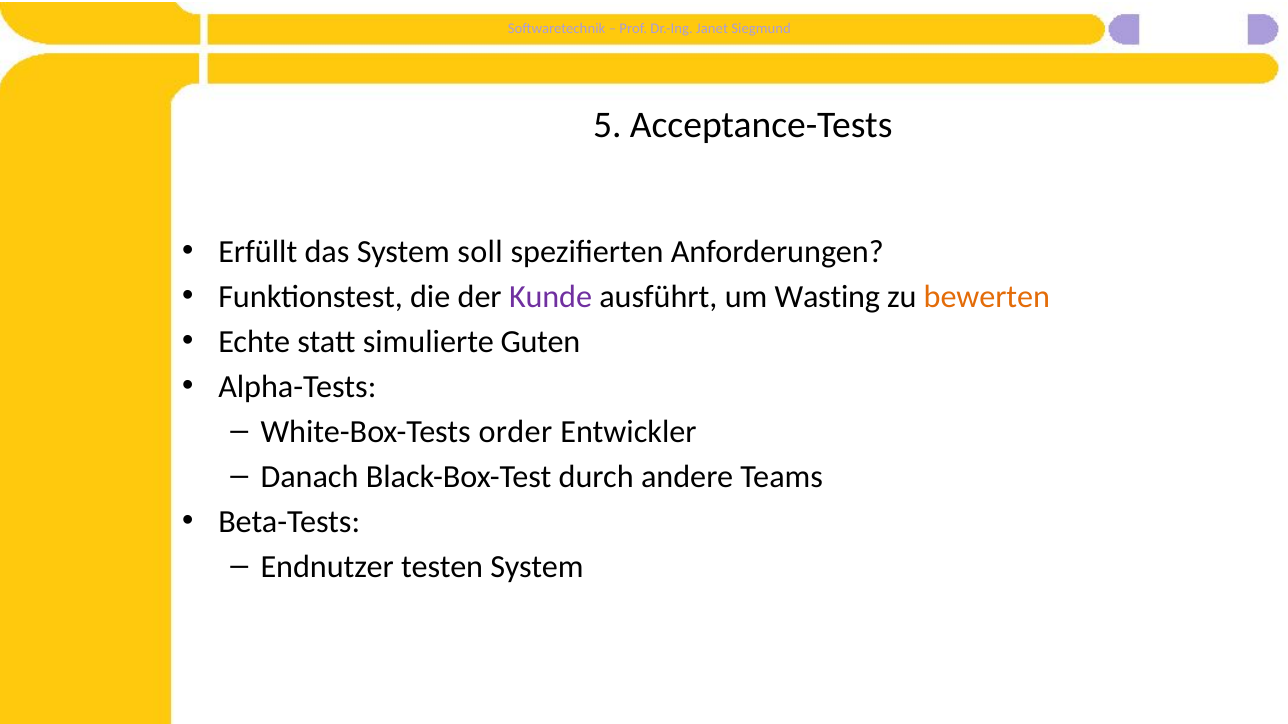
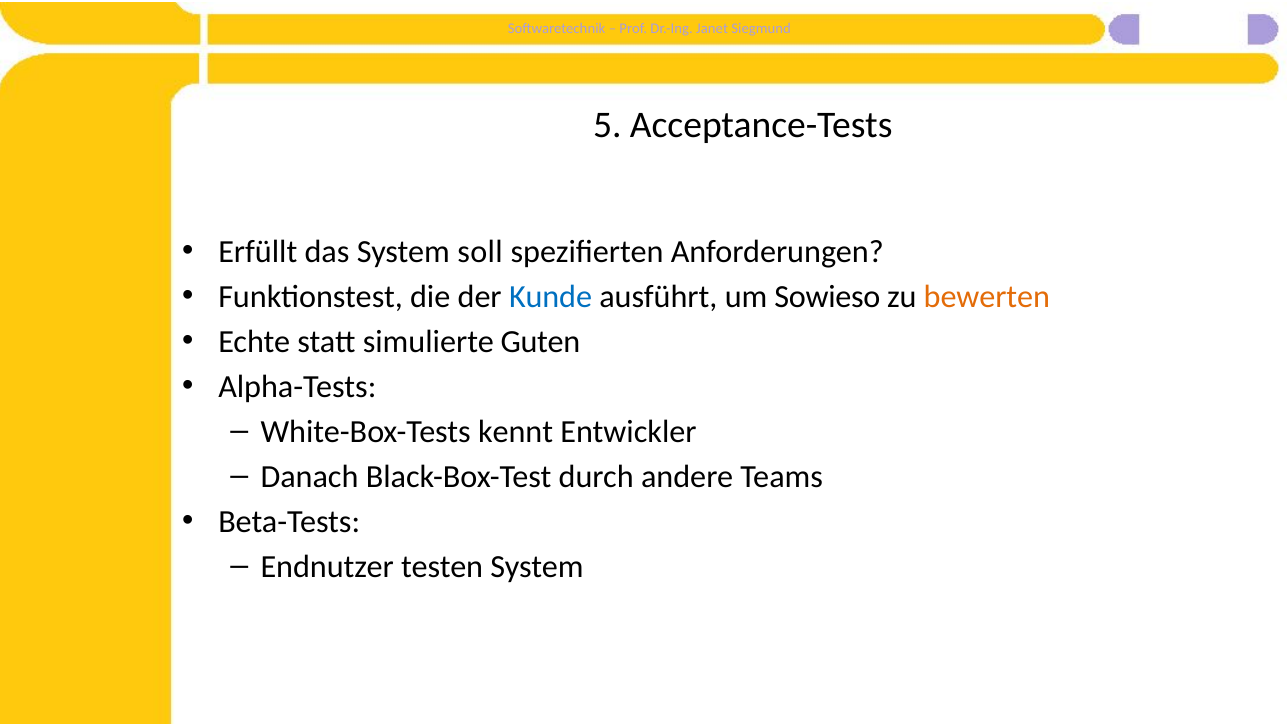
Kunde colour: purple -> blue (551, 297)
Wasting: Wasting -> Sowieso (827, 297)
order: order -> kennt (516, 432)
